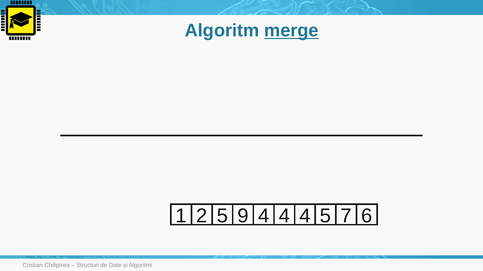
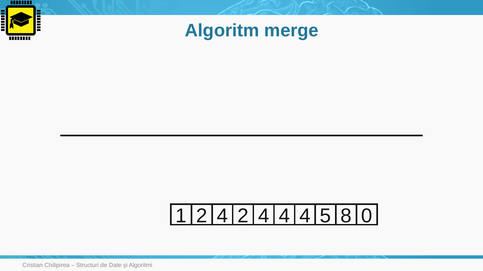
merge underline: present -> none (291, 31)
1 5: 5 -> 4 (222, 216)
2 9: 9 -> 2 (243, 216)
7: 7 -> 8 (346, 216)
6: 6 -> 0 (367, 216)
